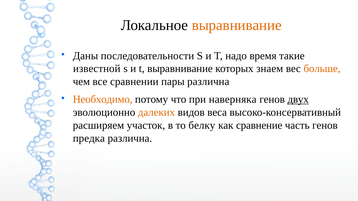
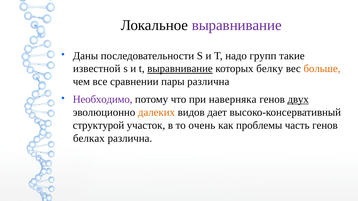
выравнивание colour: orange -> purple (237, 25)
время: время -> групп (263, 56)
выравнивание underline: none -> present (180, 69)
знаем: знаем -> белку (270, 69)
Необходимо colour: orange -> purple (103, 100)
веса: веса -> дает (217, 113)
расширяем: расширяем -> структурой (99, 126)
белку: белку -> очень (202, 126)
сравнение: сравнение -> проблемы (259, 126)
предка: предка -> белках (89, 139)
